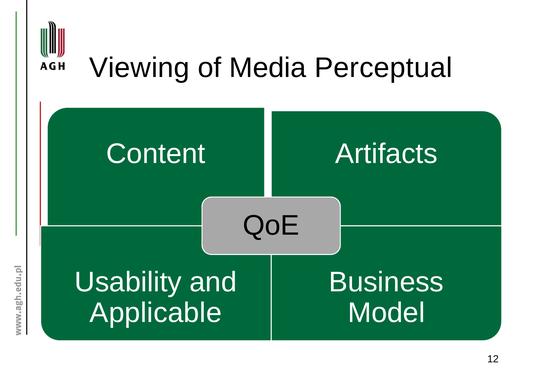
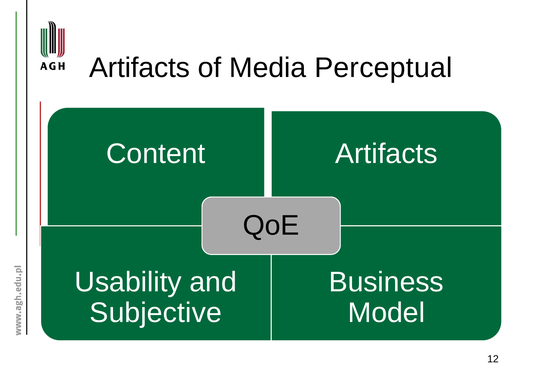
Viewing: Viewing -> Artifacts (140, 68)
Applicable: Applicable -> Subjective (156, 313)
